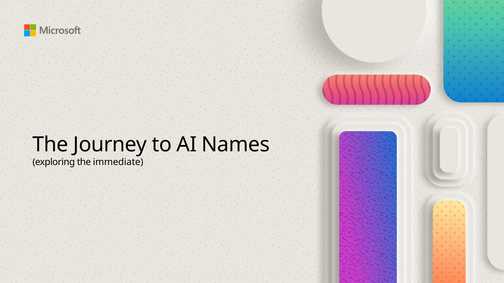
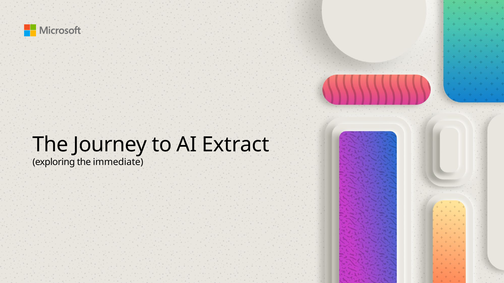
Names: Names -> Extract (236, 145)
